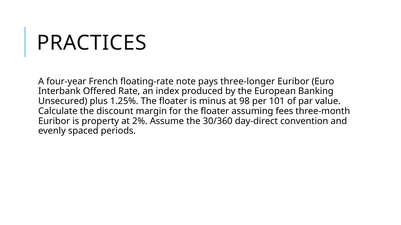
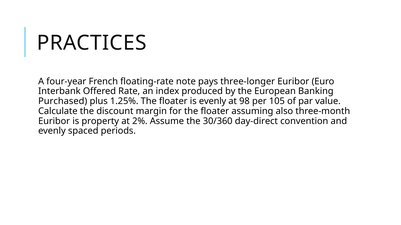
Unsecured: Unsecured -> Purchased (63, 101)
is minus: minus -> evenly (213, 101)
101: 101 -> 105 (277, 101)
fees: fees -> also (284, 111)
